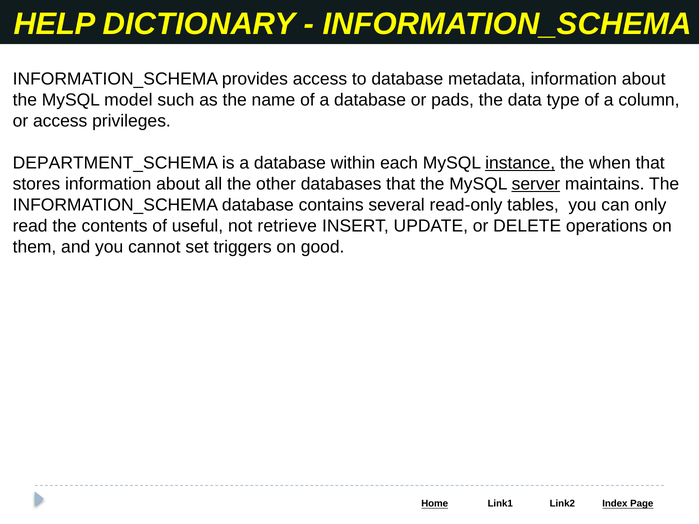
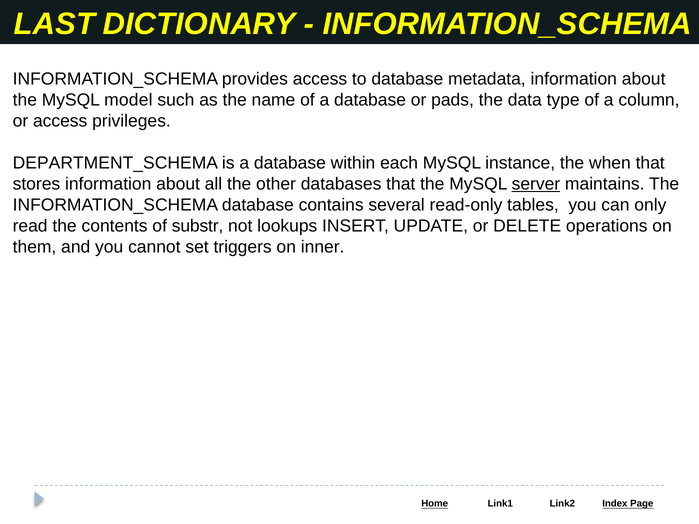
HELP: HELP -> LAST (54, 24)
instance underline: present -> none (520, 163)
useful: useful -> substr (198, 226)
retrieve: retrieve -> lookups (287, 226)
good: good -> inner (323, 247)
